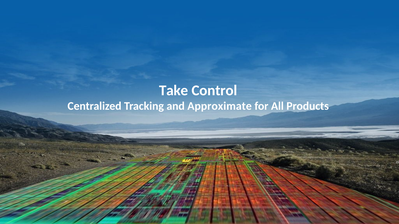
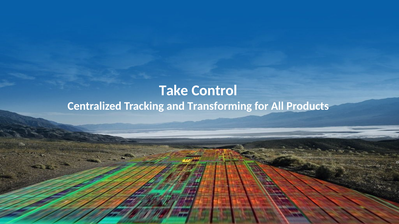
Approximate: Approximate -> Transforming (220, 106)
